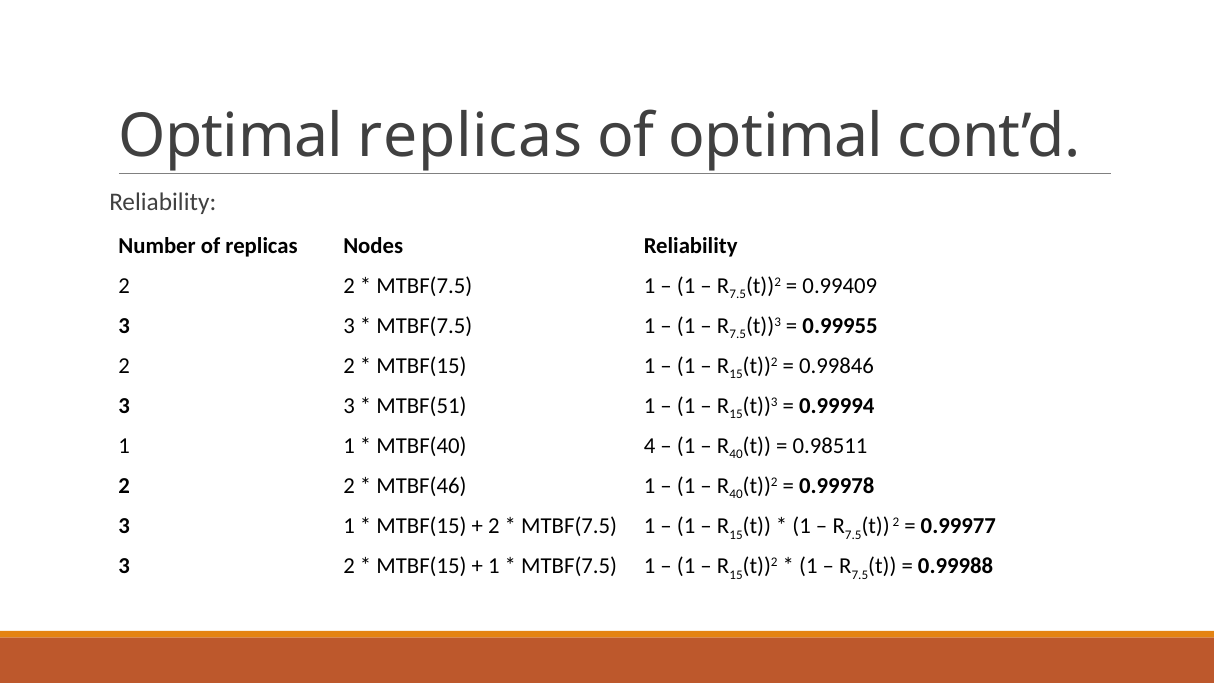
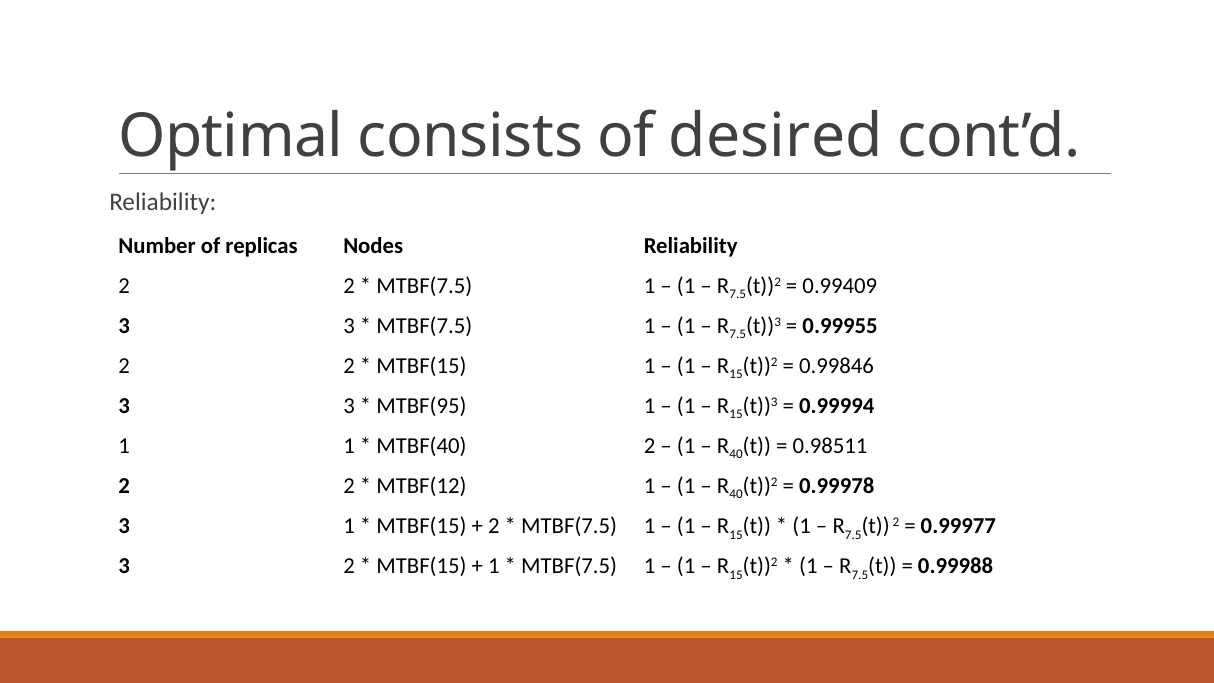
Optimal replicas: replicas -> consists (470, 136)
of optimal: optimal -> desired (776, 136)
MTBF(51: MTBF(51 -> MTBF(95 (421, 406)
MTBF(40 4: 4 -> 2 (650, 446)
MTBF(46: MTBF(46 -> MTBF(12 (421, 486)
